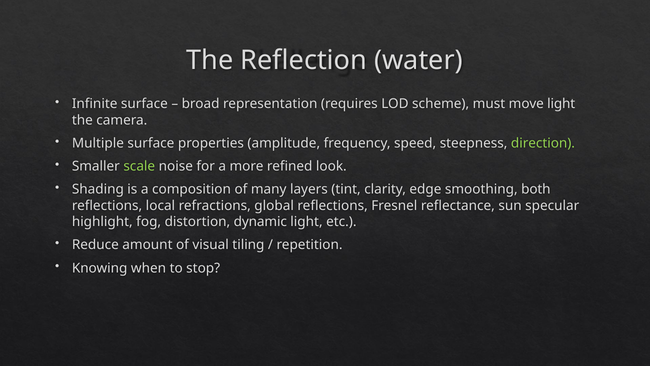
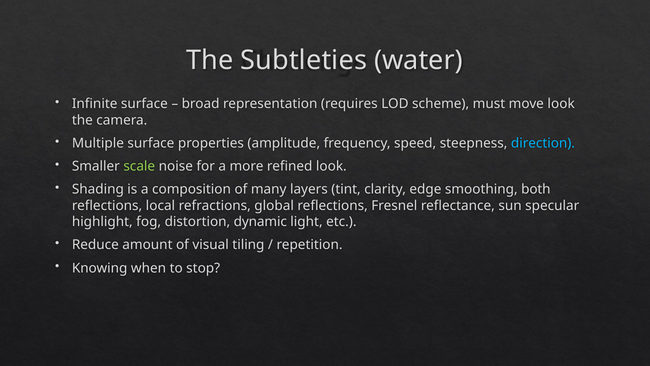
Reflection: Reflection -> Subtleties (304, 60)
move light: light -> look (561, 104)
direction colour: light green -> light blue (543, 143)
